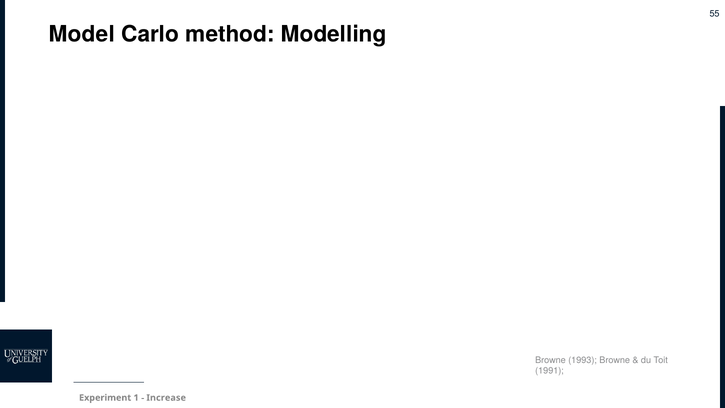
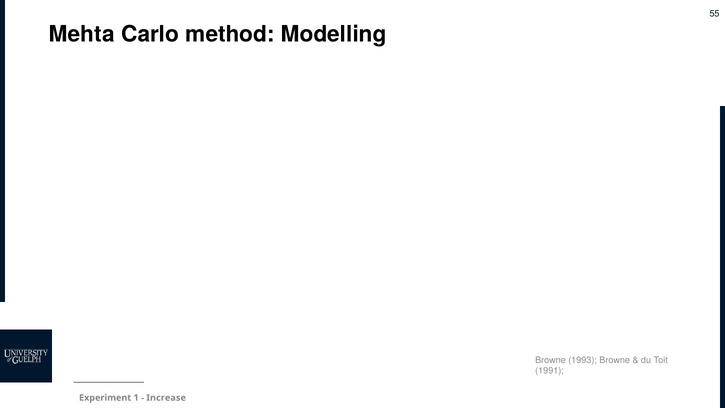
Model: Model -> Mehta (82, 34)
